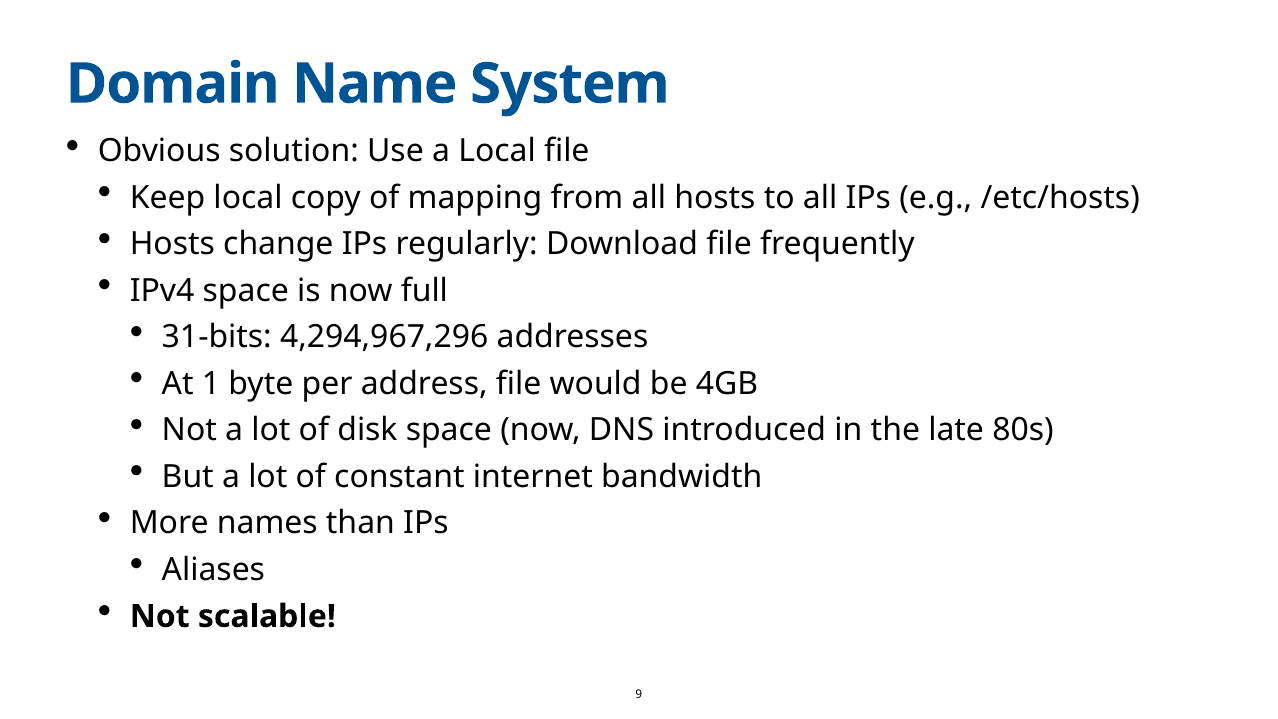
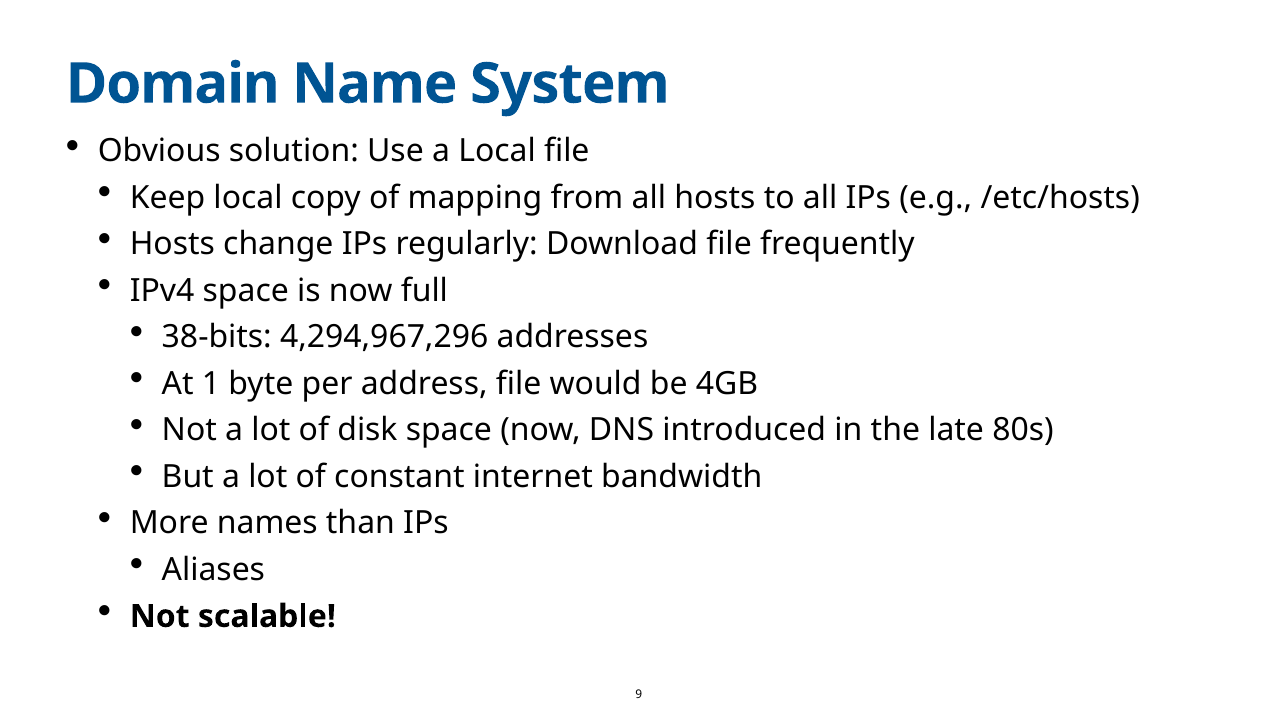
31-bits: 31-bits -> 38-bits (217, 337)
